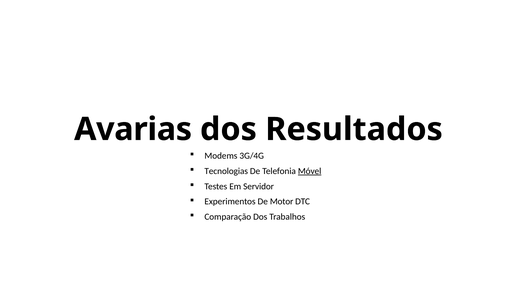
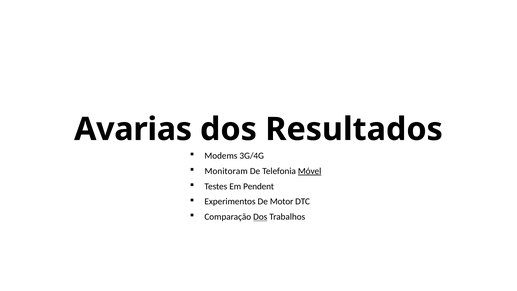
Tecnologias: Tecnologias -> Monitoram (226, 171)
Servidor: Servidor -> Pendent (259, 186)
Dos underline: none -> present (260, 217)
